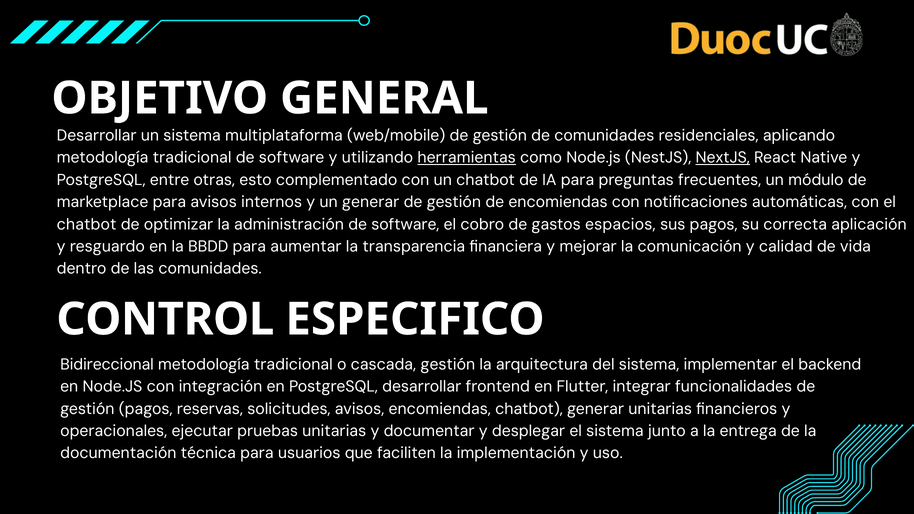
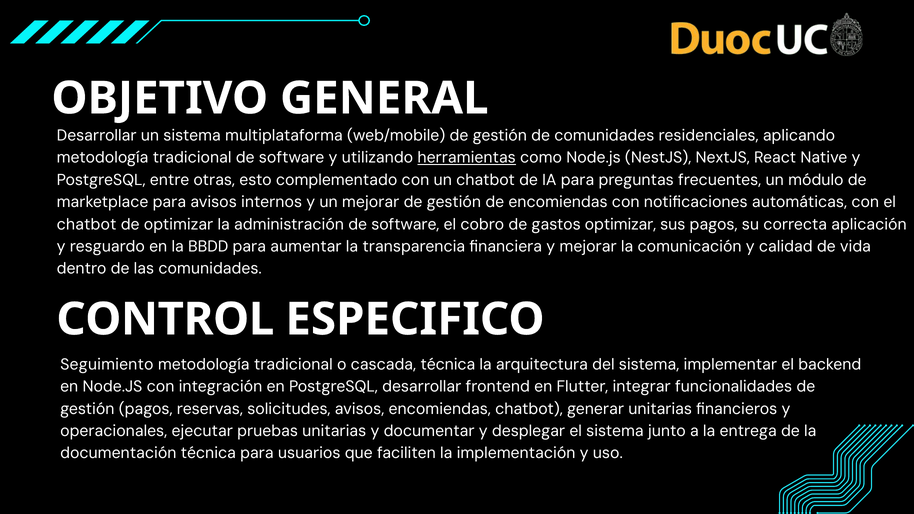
NextJS underline: present -> none (723, 158)
un generar: generar -> mejorar (371, 202)
gastos espacios: espacios -> optimizar (621, 224)
Bidireccional: Bidireccional -> Seguimiento (107, 365)
cascada gestión: gestión -> técnica (448, 365)
